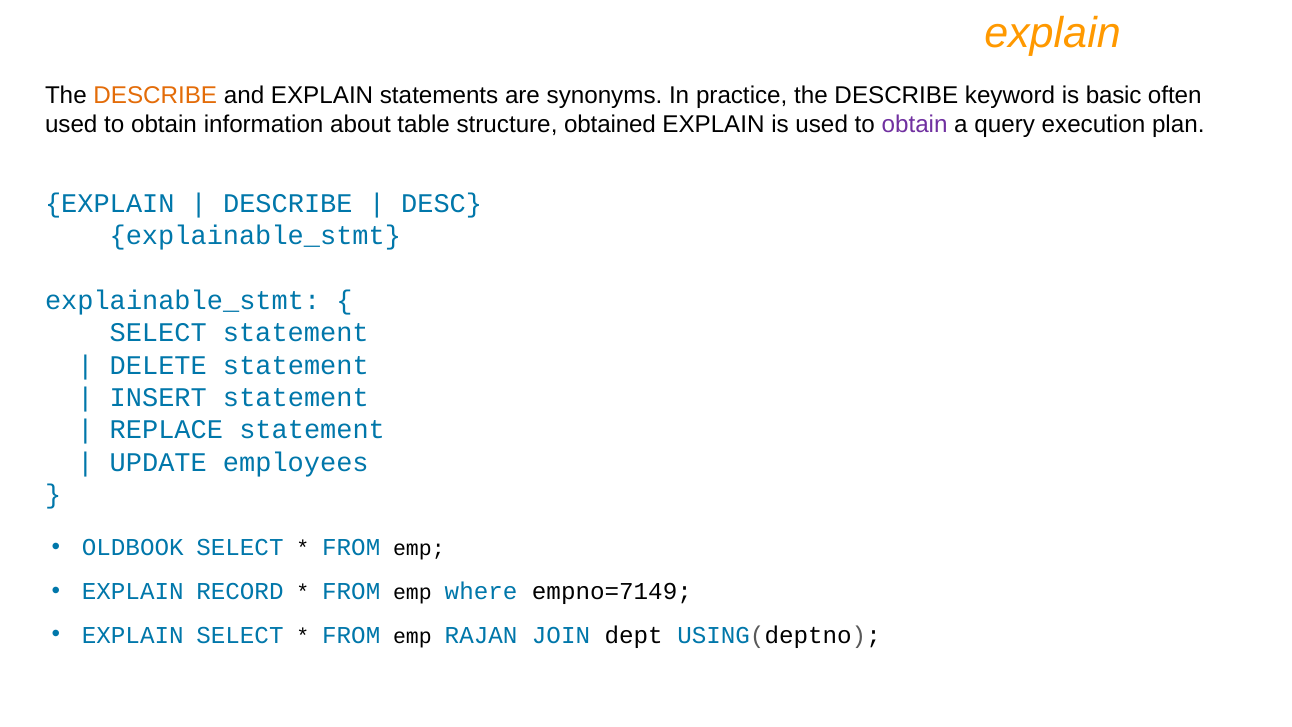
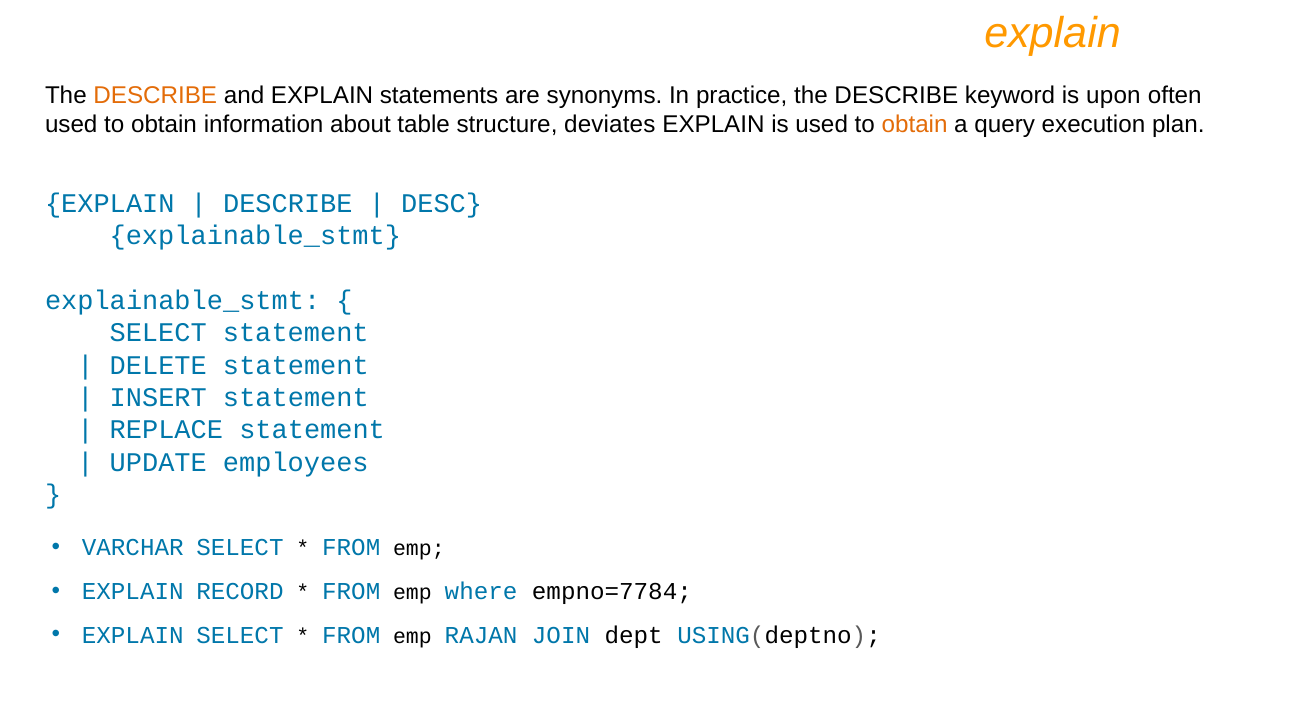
basic: basic -> upon (1113, 95)
obtained: obtained -> deviates (610, 125)
obtain colour: purple -> orange (915, 125)
OLDBOOK: OLDBOOK -> VARCHAR (133, 548)
empno=7149: empno=7149 -> empno=7784 (612, 591)
